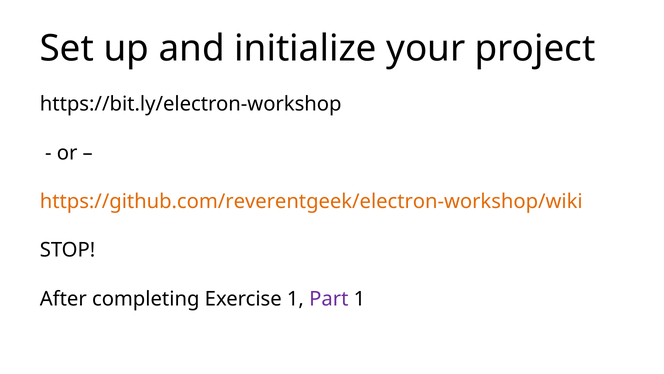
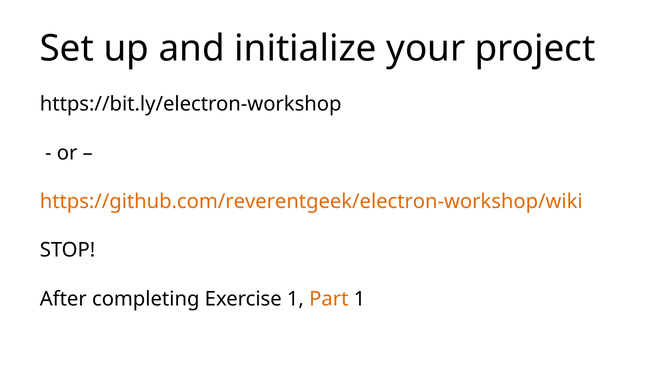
Part colour: purple -> orange (329, 299)
